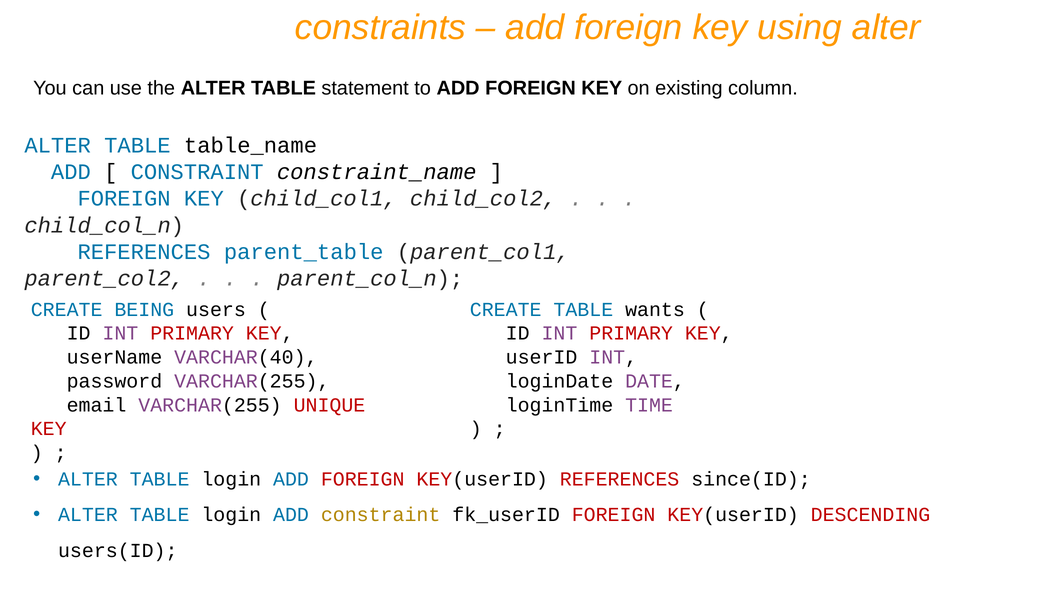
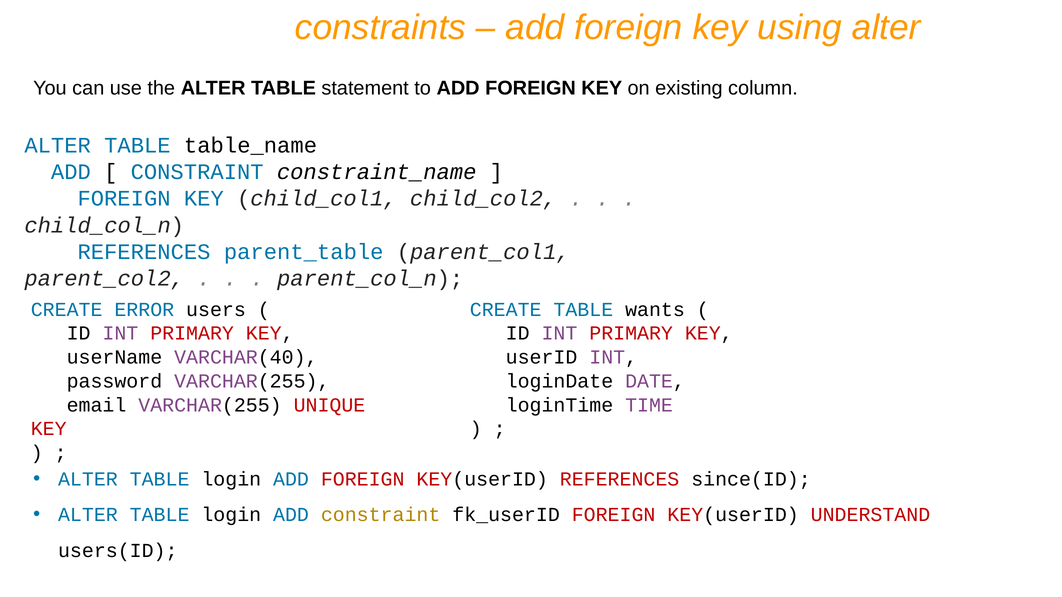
BEING: BEING -> ERROR (144, 310)
DESCENDING: DESCENDING -> UNDERSTAND (870, 515)
